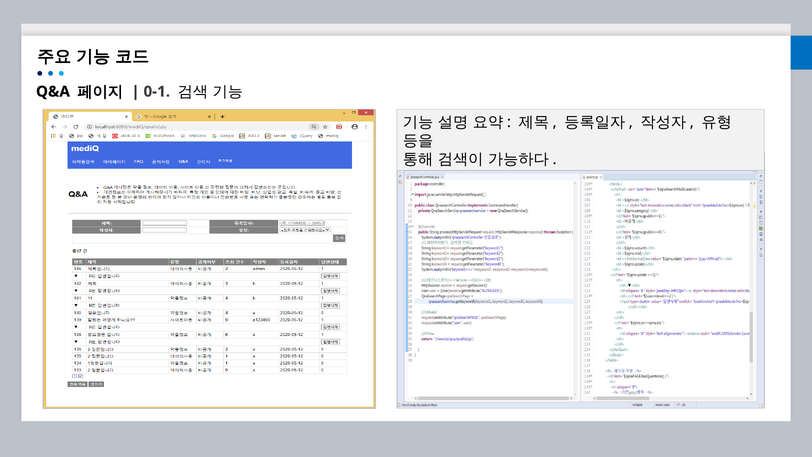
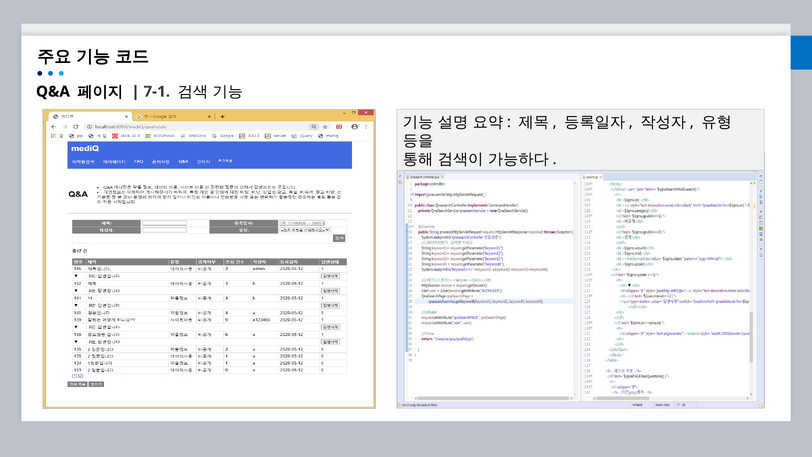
0-1: 0-1 -> 7-1 (157, 92)
